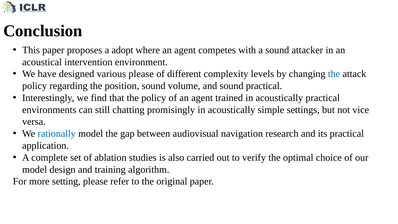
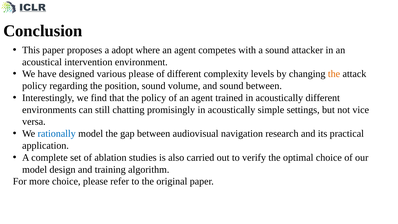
the colour: blue -> orange (334, 74)
sound practical: practical -> between (264, 86)
acoustically practical: practical -> different (323, 98)
more setting: setting -> choice (66, 181)
